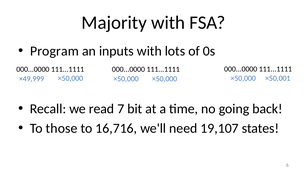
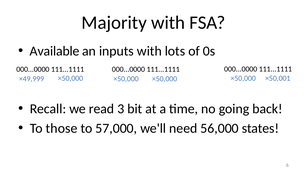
Program: Program -> Available (55, 51)
7: 7 -> 3 (121, 109)
16,716: 16,716 -> 57,000 (116, 128)
19,107: 19,107 -> 56,000 (220, 128)
